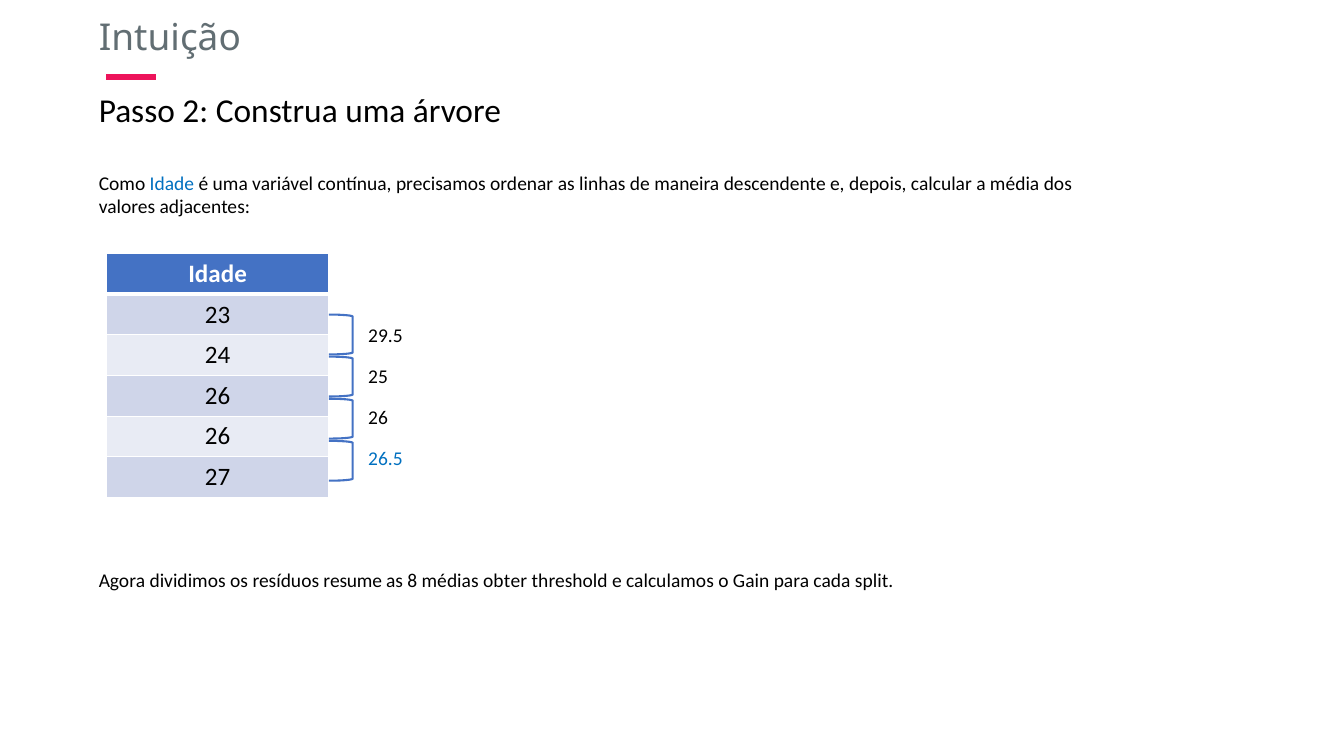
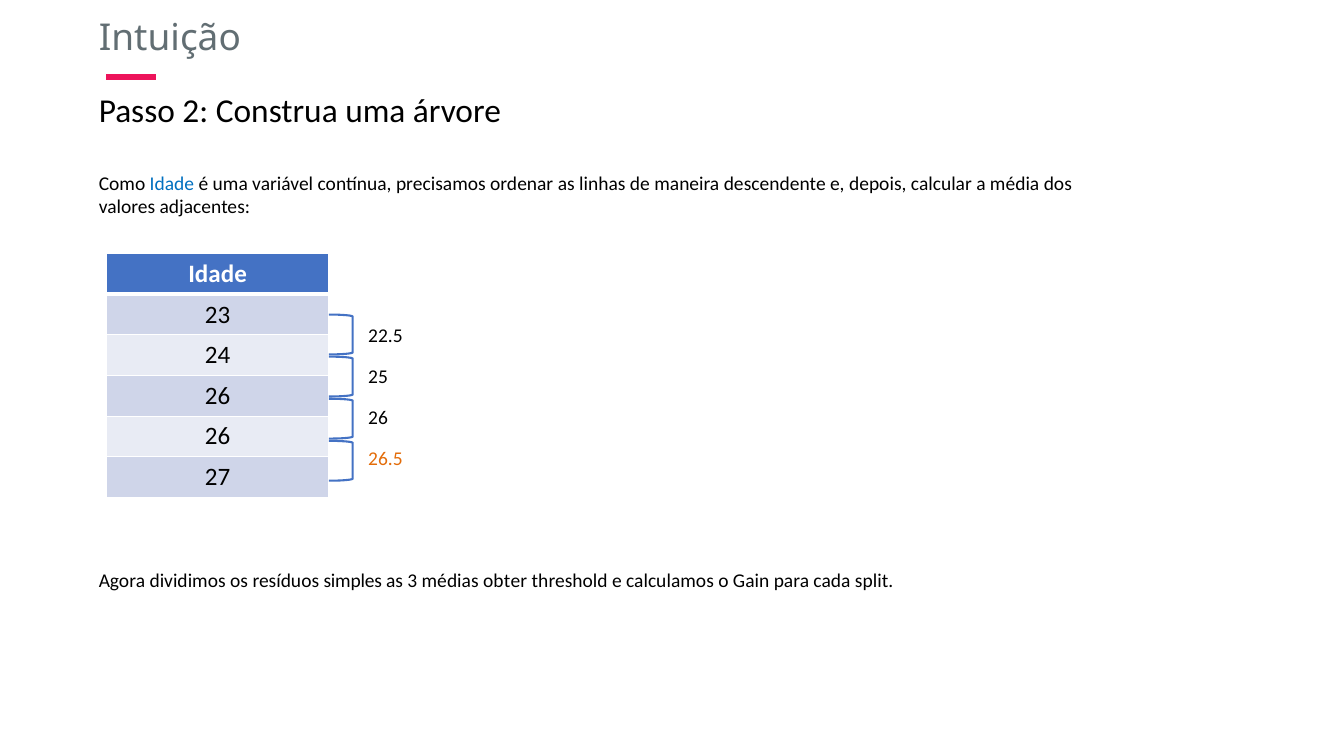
29.5: 29.5 -> 22.5 (385, 336)
26.5 colour: blue -> orange (385, 459)
resume: resume -> simples (353, 581)
8: 8 -> 3 (412, 581)
